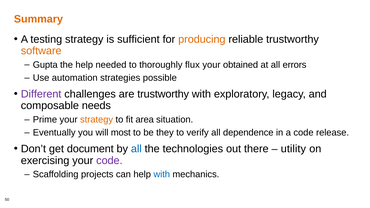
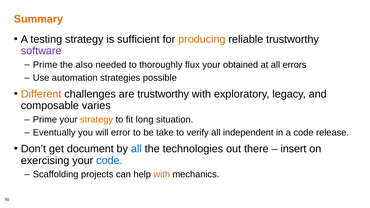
software colour: orange -> purple (41, 51)
Gupta: Gupta -> Prime (45, 65)
the help: help -> also (84, 65)
Different colour: purple -> orange (41, 94)
needs: needs -> varies (96, 106)
area: area -> long (145, 120)
most: most -> error (121, 133)
they: they -> take (165, 133)
dependence: dependence -> independent (248, 133)
utility: utility -> insert (293, 149)
code colour: purple -> blue (109, 161)
with colour: blue -> orange (162, 175)
